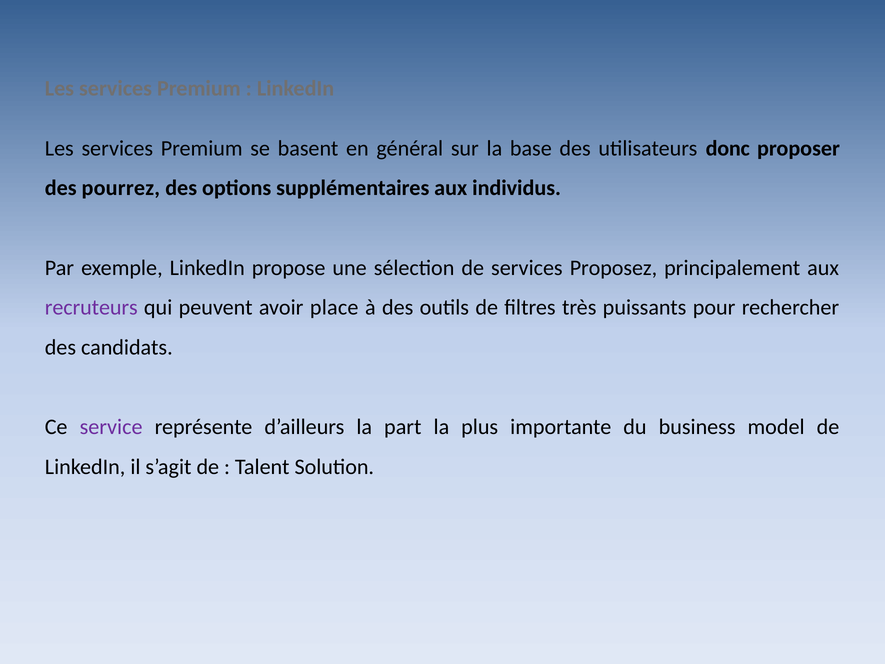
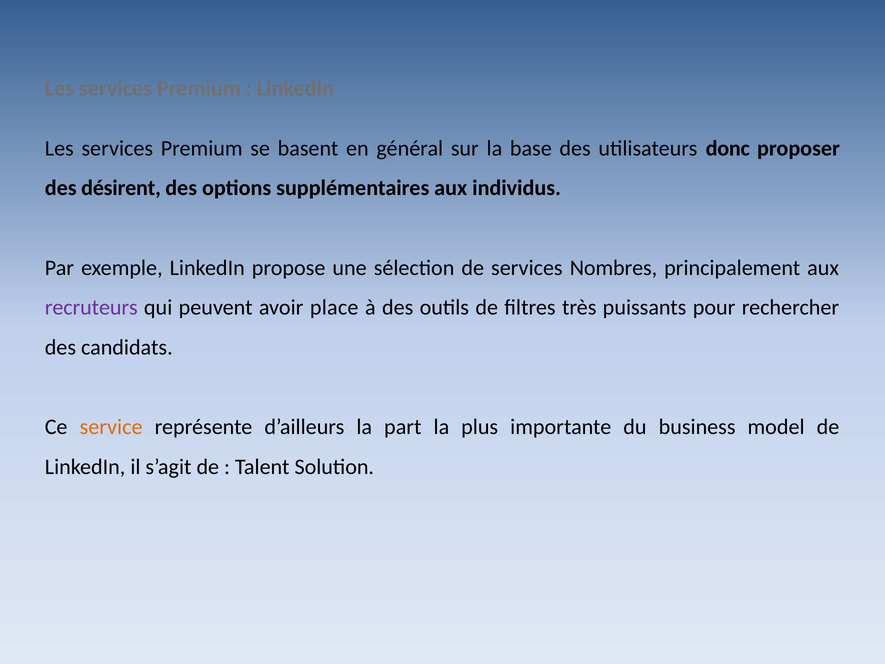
pourrez: pourrez -> désirent (121, 188)
Proposez: Proposez -> Nombres (613, 268)
service colour: purple -> orange (111, 427)
